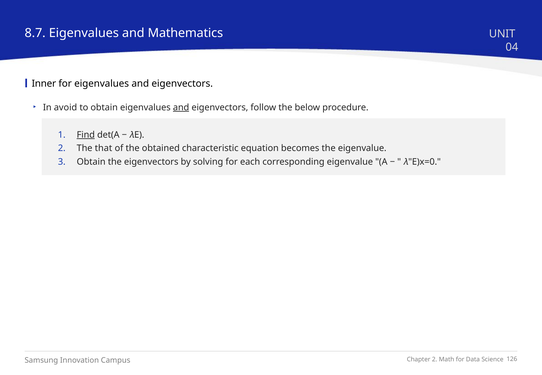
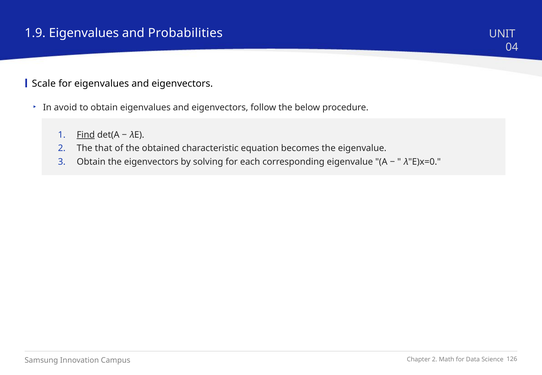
8.7: 8.7 -> 1.9 (35, 33)
Mathematics: Mathematics -> Probabilities (185, 33)
Inner: Inner -> Scale (44, 84)
and underline: present -> none (181, 108)
